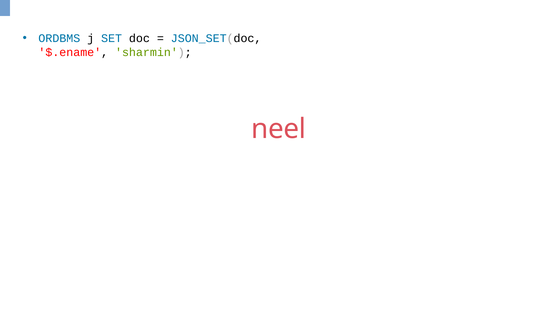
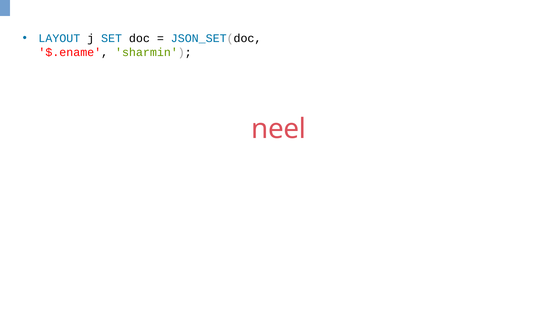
ORDBMS: ORDBMS -> LAYOUT (59, 38)
